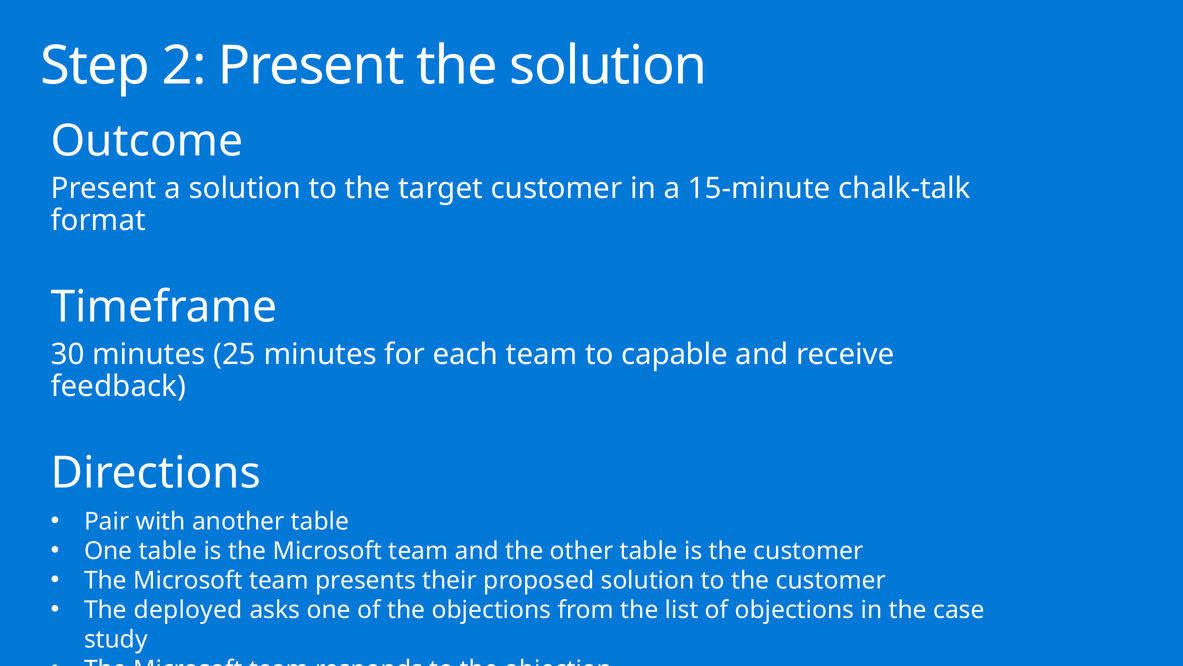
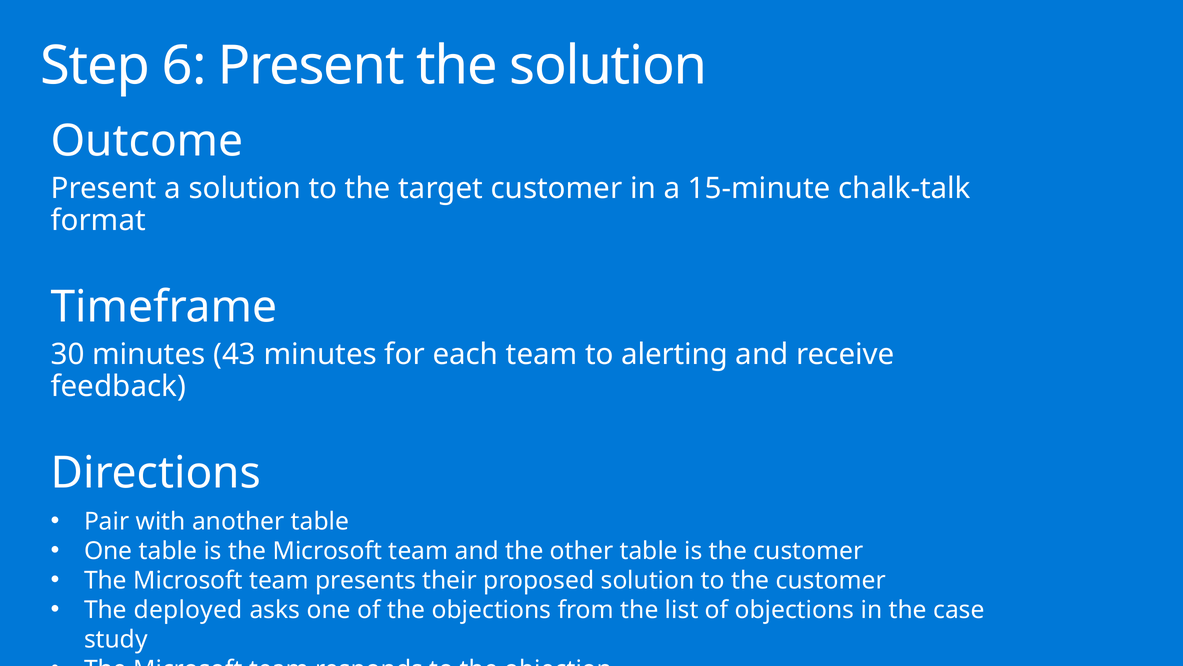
2: 2 -> 6 (184, 66)
25: 25 -> 43 (234, 354)
capable: capable -> alerting (675, 354)
